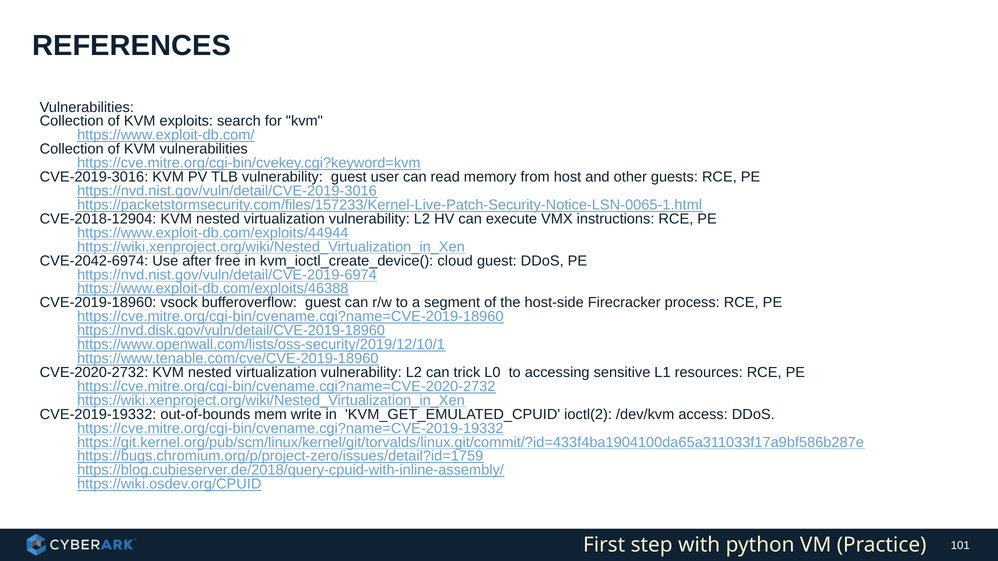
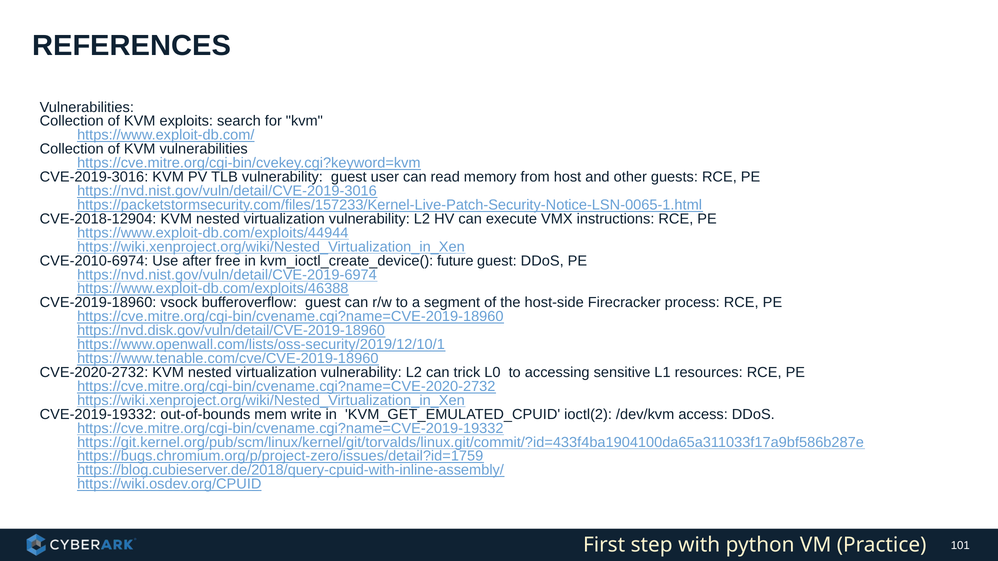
CVE-2042-6974: CVE-2042-6974 -> CVE-2010-6974 (94, 261)
cloud: cloud -> future (455, 261)
